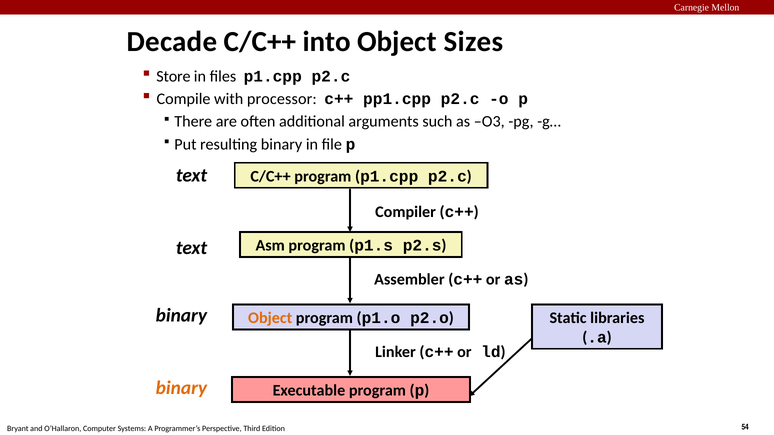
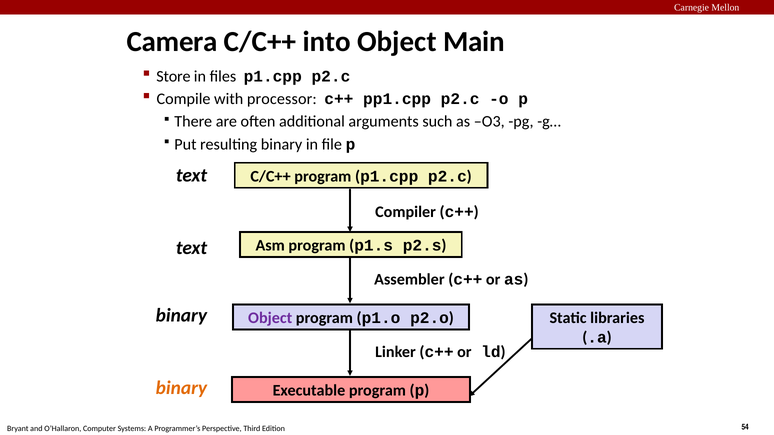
Decade: Decade -> Camera (172, 42)
Sizes: Sizes -> Main (474, 42)
Object colour: orange -> purple (270, 318)
